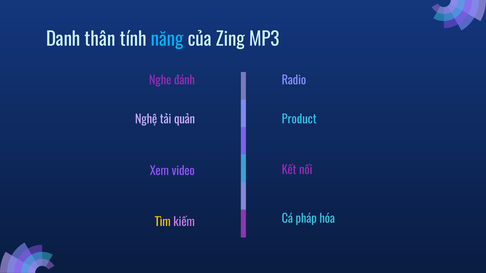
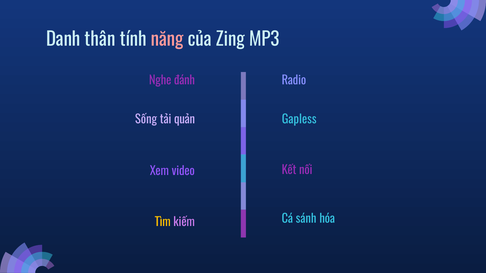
năng colour: light blue -> pink (167, 40)
Nghệ: Nghệ -> Sống (146, 120)
Product: Product -> Gapless (299, 120)
pháp: pháp -> sánh (306, 219)
